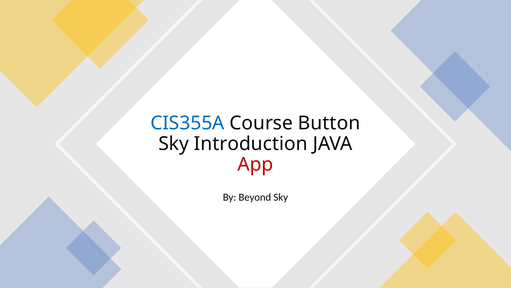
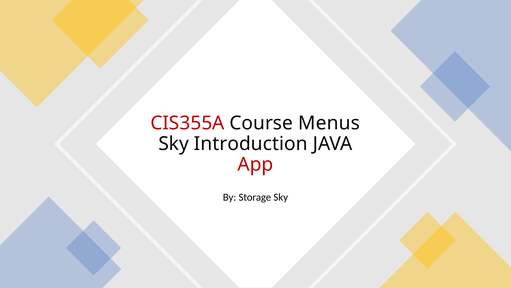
CIS355A colour: blue -> red (187, 123)
Button: Button -> Menus (329, 123)
Beyond: Beyond -> Storage (255, 197)
